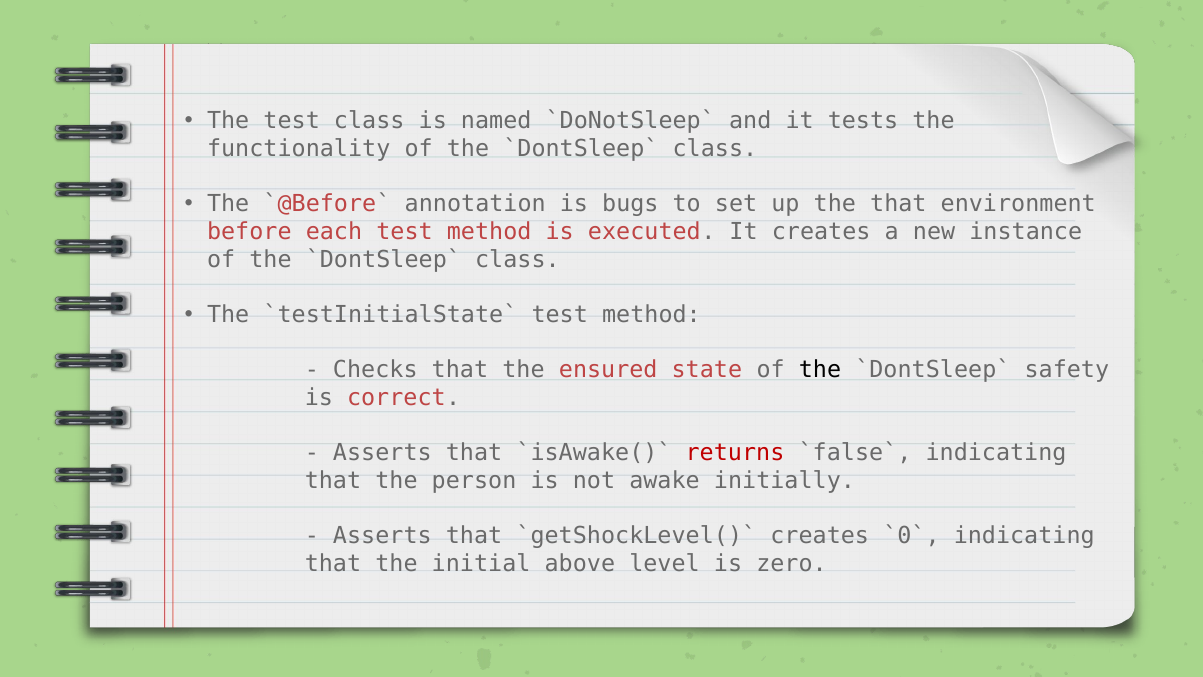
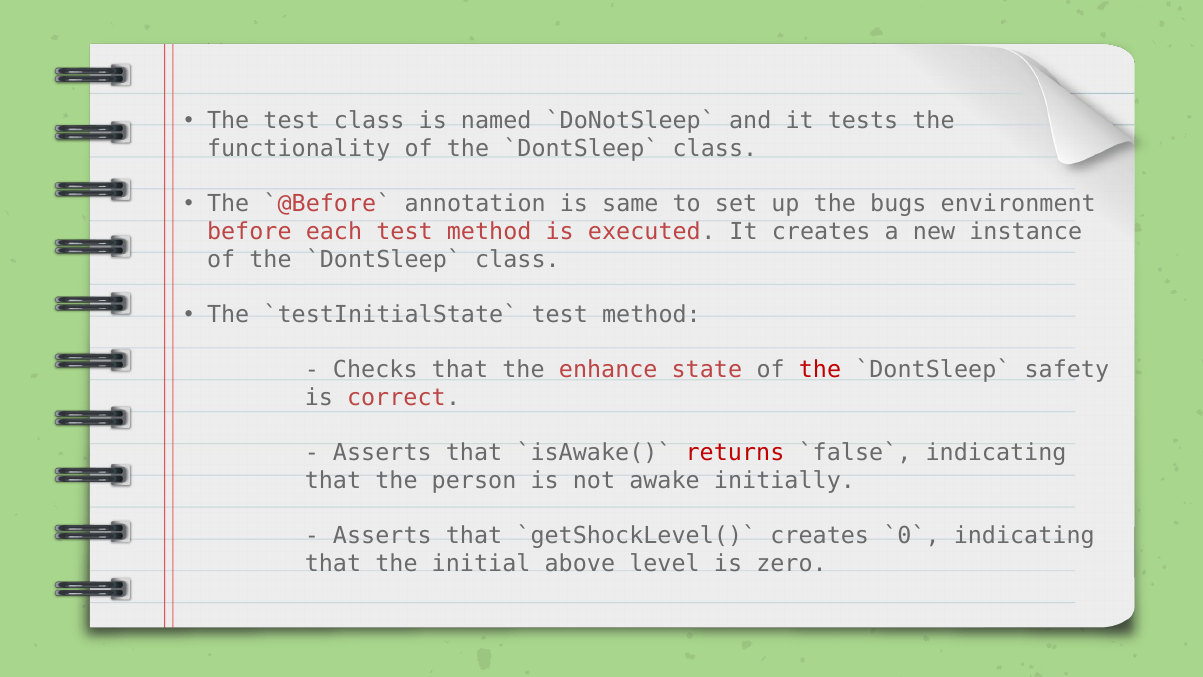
bugs: bugs -> same (630, 204)
the that: that -> bugs (898, 204)
ensured: ensured -> enhance (608, 369)
the colour: black -> red (820, 369)
